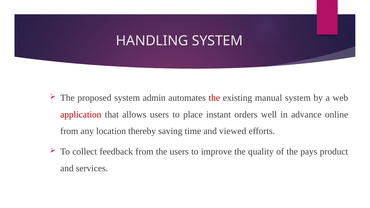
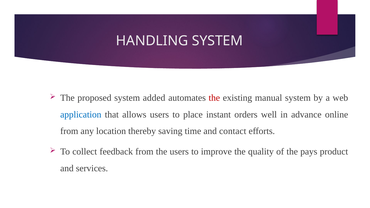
admin: admin -> added (154, 98)
application colour: red -> blue (81, 115)
viewed: viewed -> contact (233, 131)
